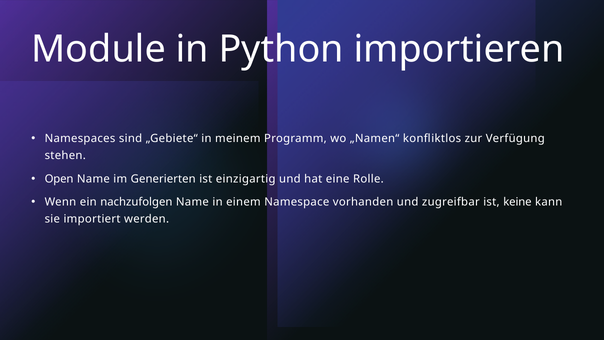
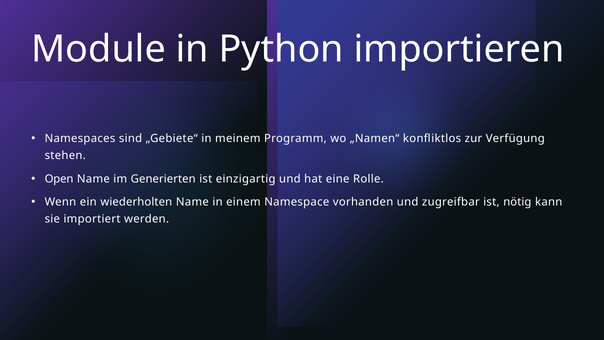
nachzufolgen: nachzufolgen -> wiederholten (136, 202)
keine: keine -> nötig (517, 202)
